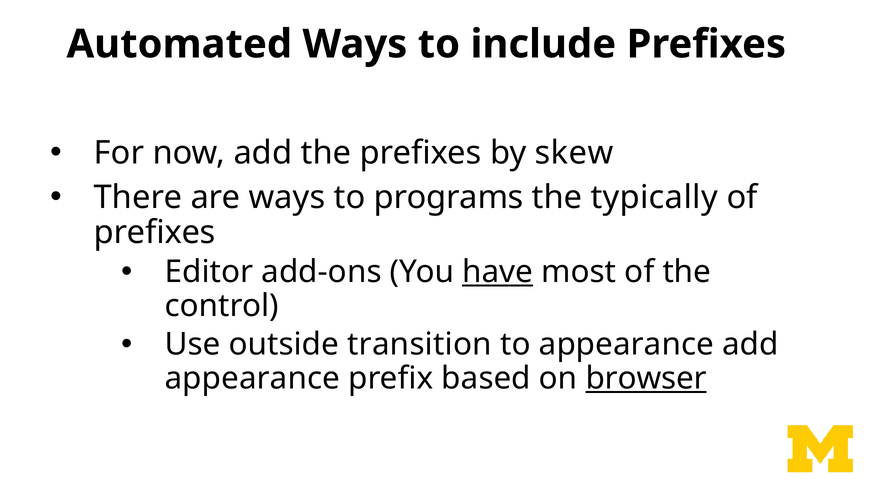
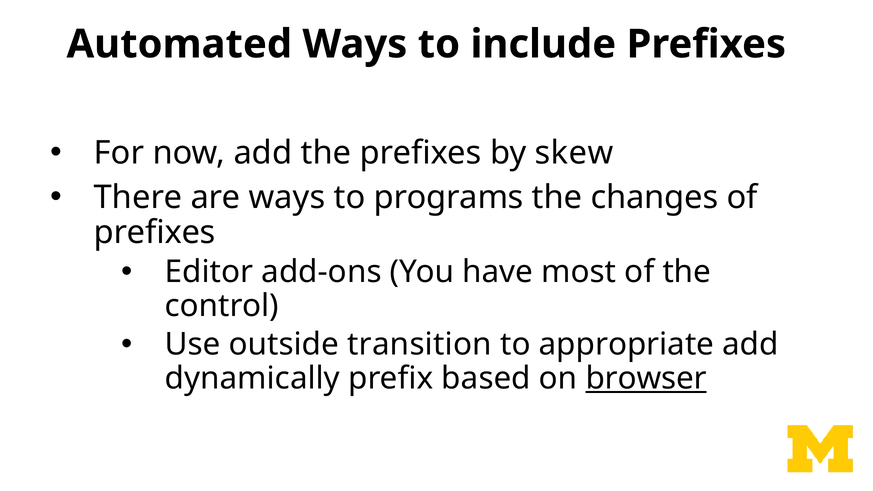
typically: typically -> changes (655, 197)
have underline: present -> none (498, 272)
to appearance: appearance -> appropriate (626, 344)
appearance: appearance -> dynamically (252, 378)
